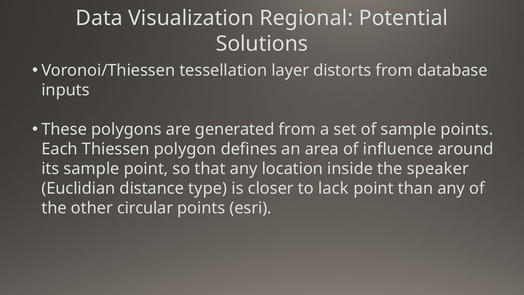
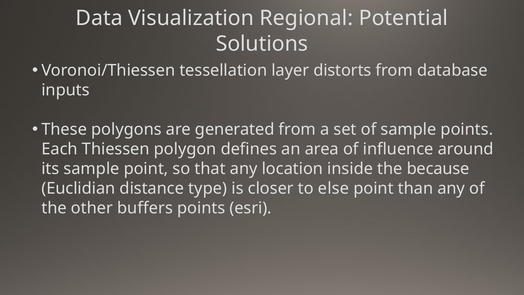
speaker: speaker -> because (438, 169)
lack: lack -> else (333, 188)
circular: circular -> buffers (145, 208)
